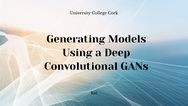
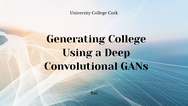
Generating Models: Models -> College (127, 39)
